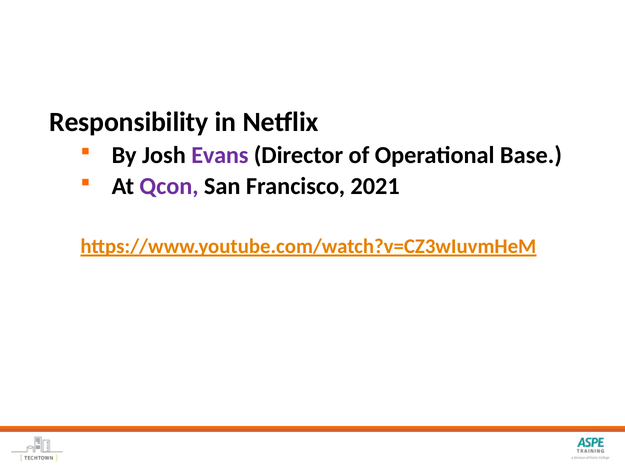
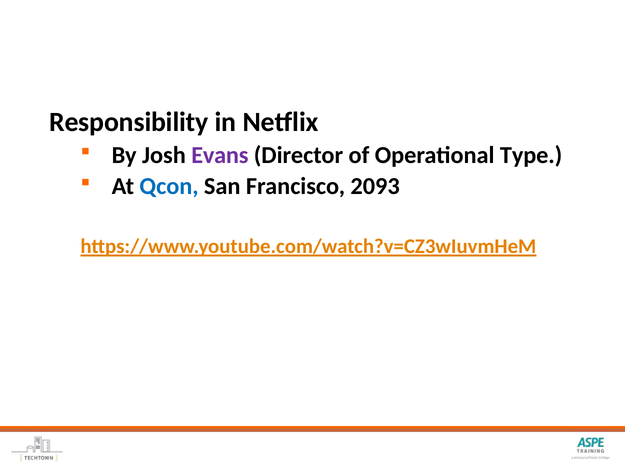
Base: Base -> Type (531, 155)
Qcon colour: purple -> blue (169, 186)
2021: 2021 -> 2093 (375, 186)
